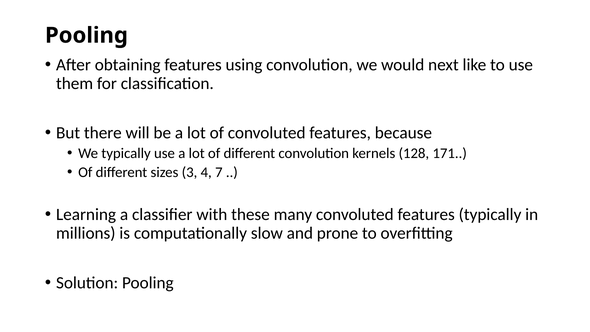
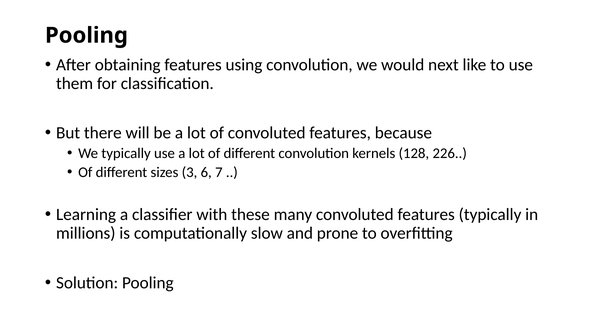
171: 171 -> 226 (450, 153)
4: 4 -> 6 (206, 172)
